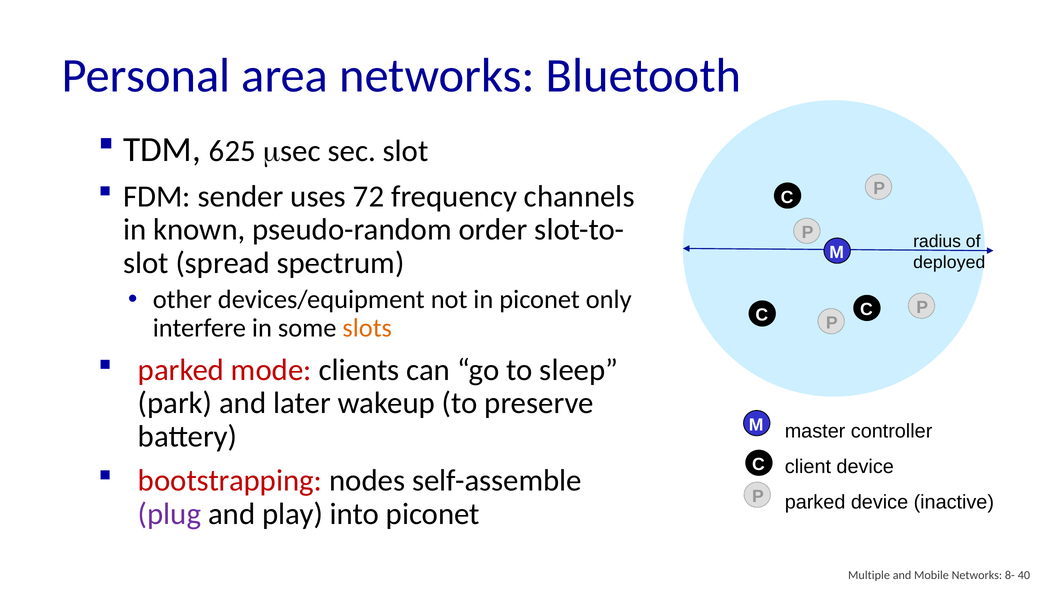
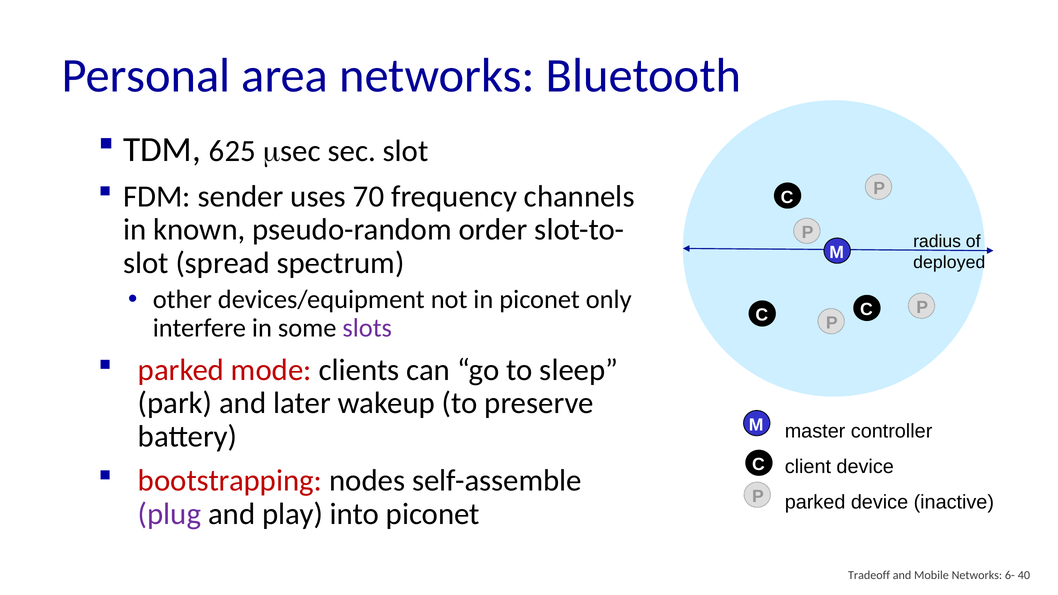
72: 72 -> 70 (369, 197)
slots colour: orange -> purple (367, 328)
Multiple: Multiple -> Tradeoff (869, 576)
8-: 8- -> 6- (1010, 576)
